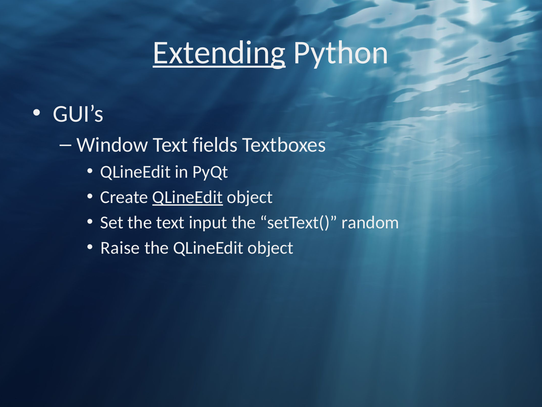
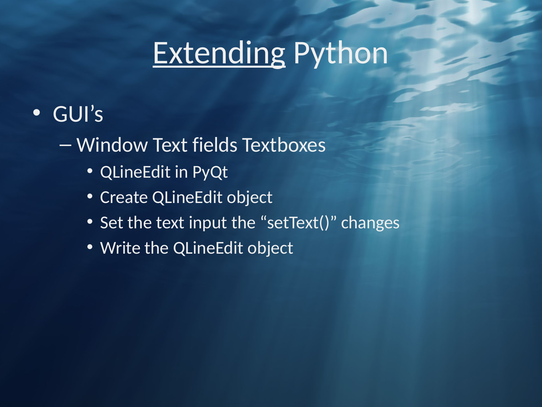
QLineEdit underline: present -> none (188, 197)
random: random -> changes (371, 222)
Raise: Raise -> Write (120, 248)
